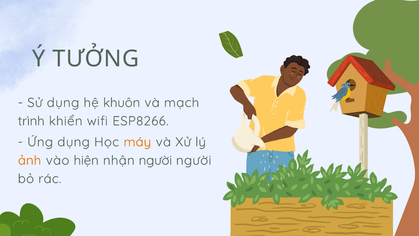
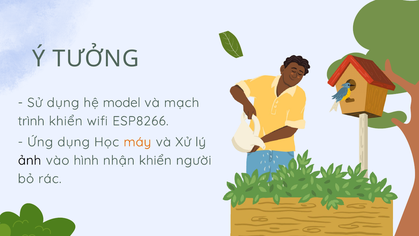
khuôn: khuôn -> model (122, 103)
ảnh colour: orange -> black (30, 160)
hiện: hiện -> hình (86, 160)
nhận người: người -> khiển (155, 160)
